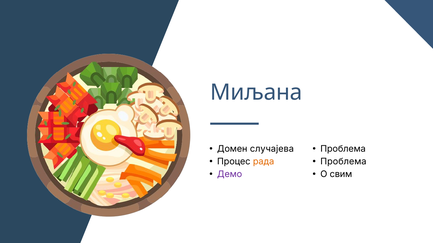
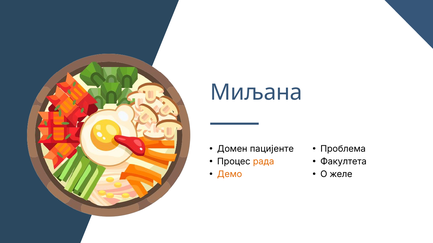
случајева: случајева -> пацијенте (272, 149)
Проблема: Проблема -> Факултета (343, 162)
Демо colour: purple -> orange (230, 175)
свим: свим -> желе (341, 175)
